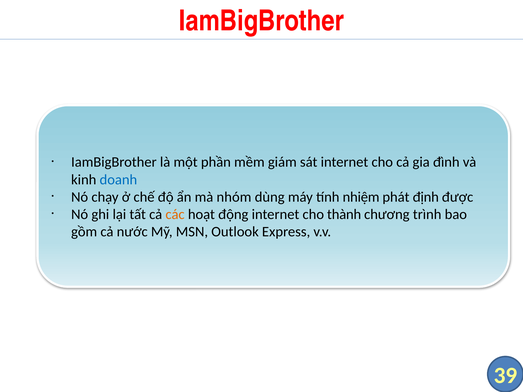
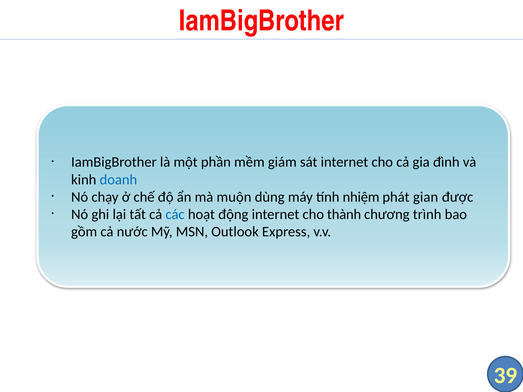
nhóm: nhóm -> muộn (234, 197)
định: định -> gian (426, 197)
các colour: orange -> blue (175, 215)
